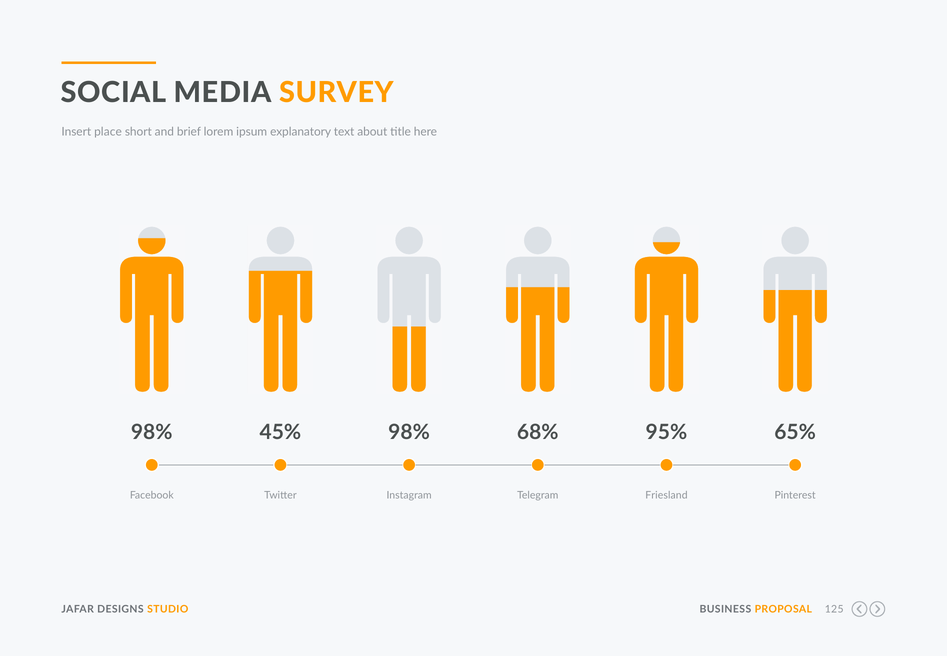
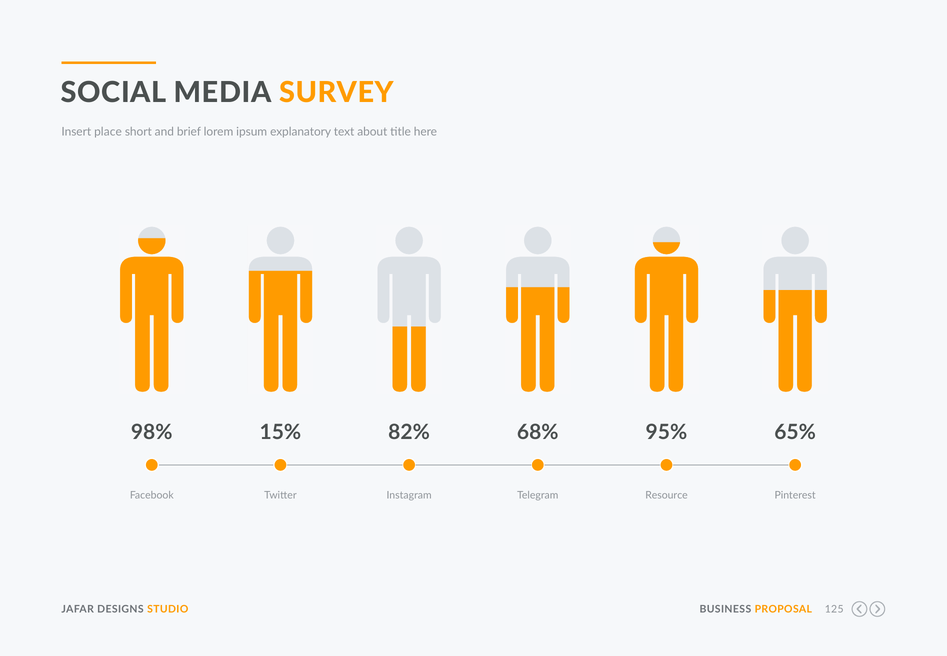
45%: 45% -> 15% (280, 432)
98%: 98% -> 82% (409, 432)
Friesland: Friesland -> Resource (667, 495)
